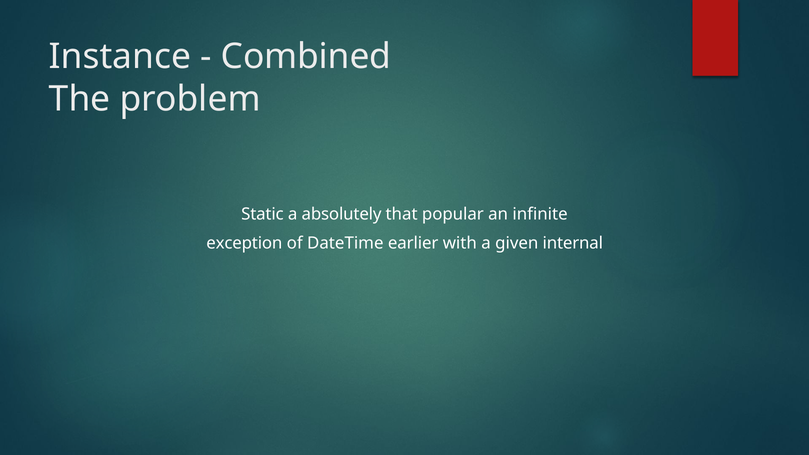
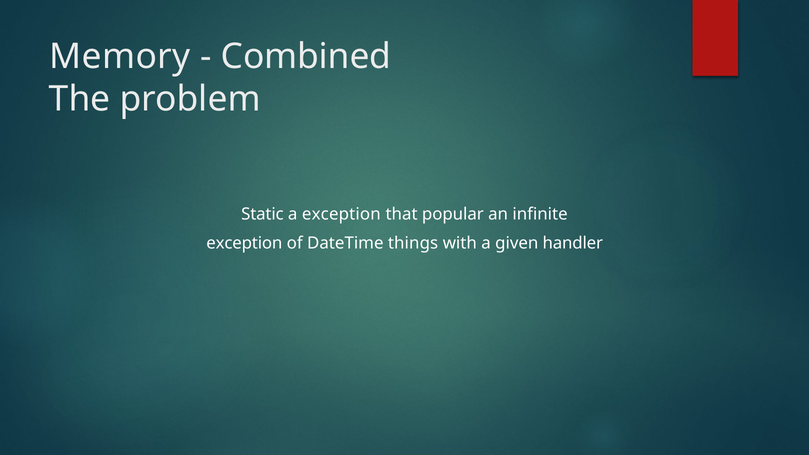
Instance: Instance -> Memory (120, 57)
a absolutely: absolutely -> exception (341, 214)
earlier: earlier -> things (413, 243)
internal: internal -> handler (573, 243)
